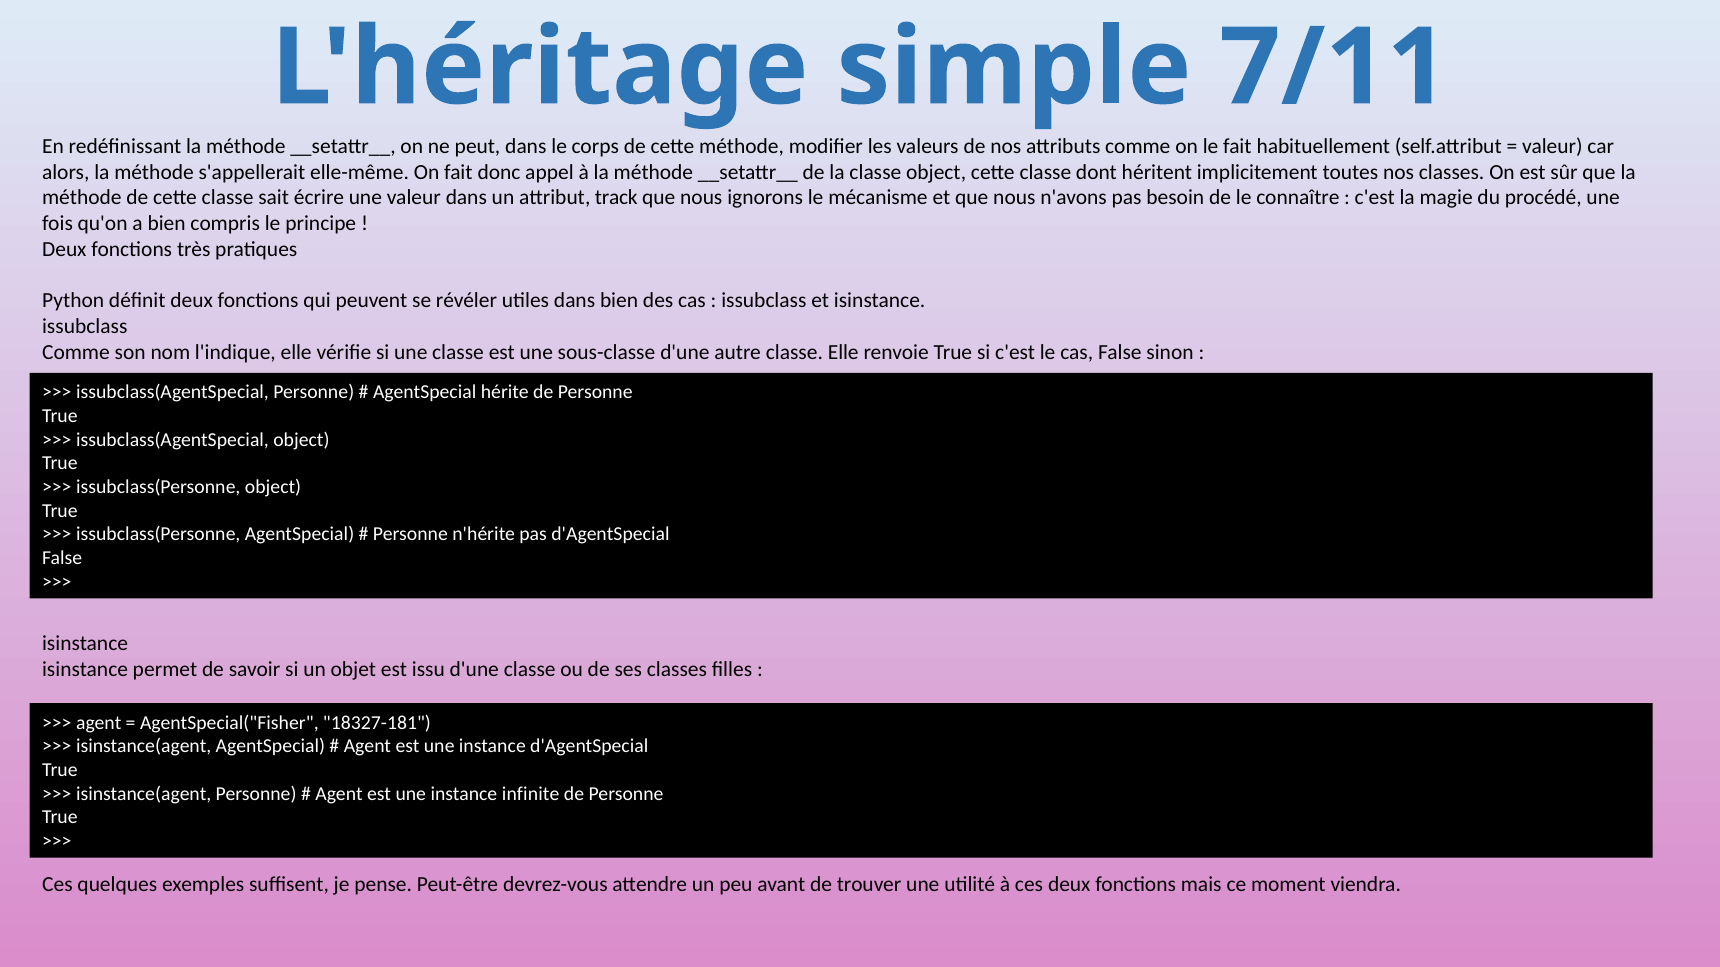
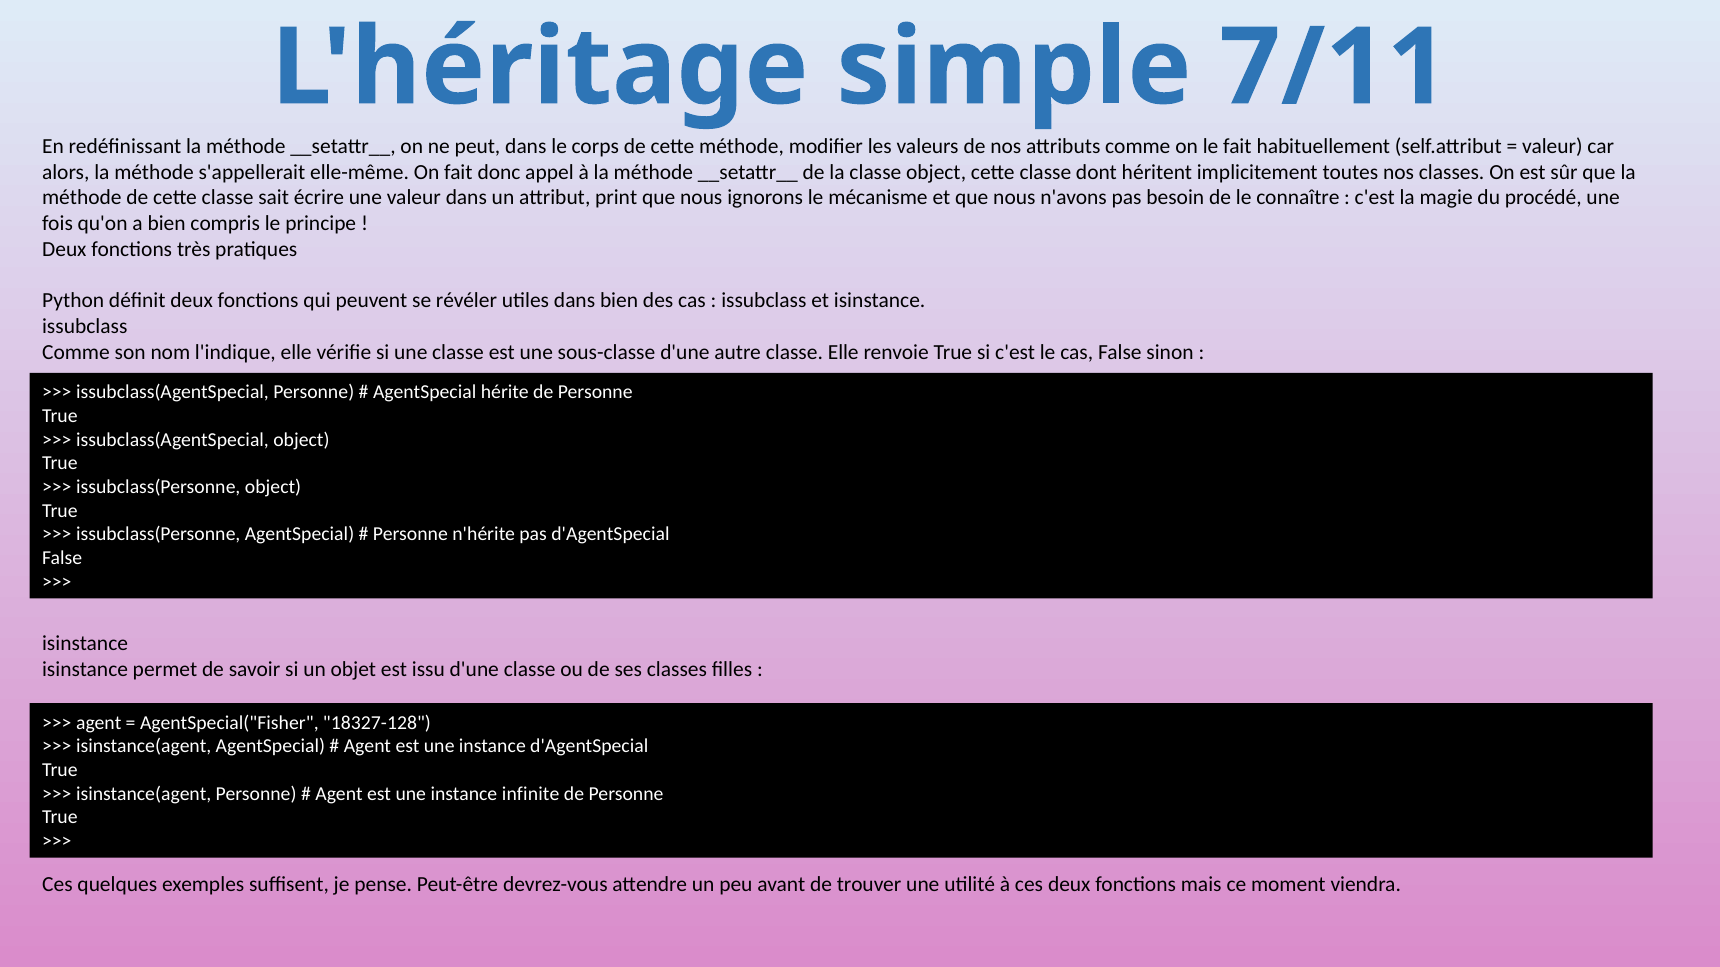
track: track -> print (616, 198)
18327-181: 18327-181 -> 18327-128 (377, 723)
